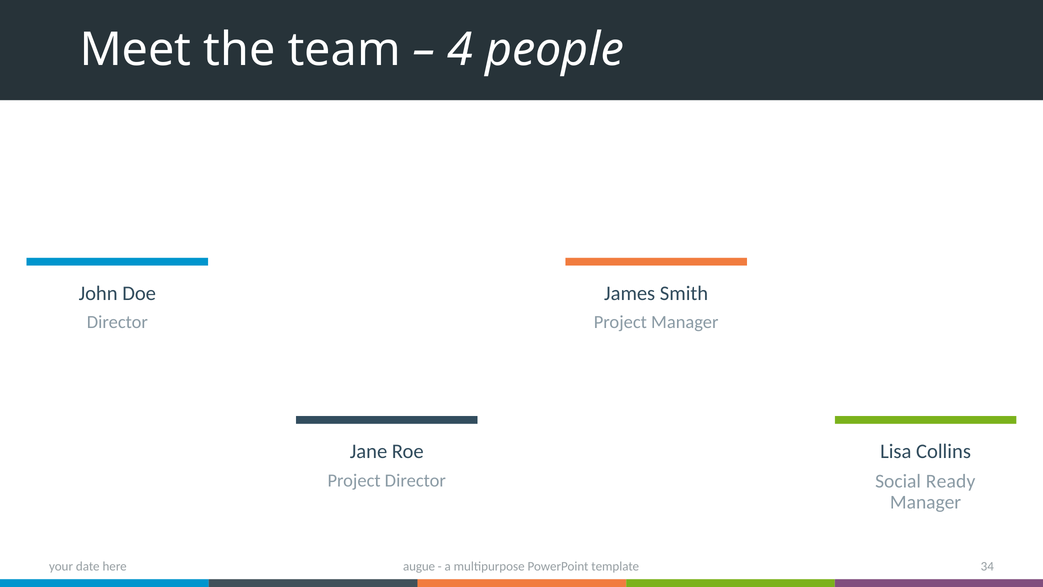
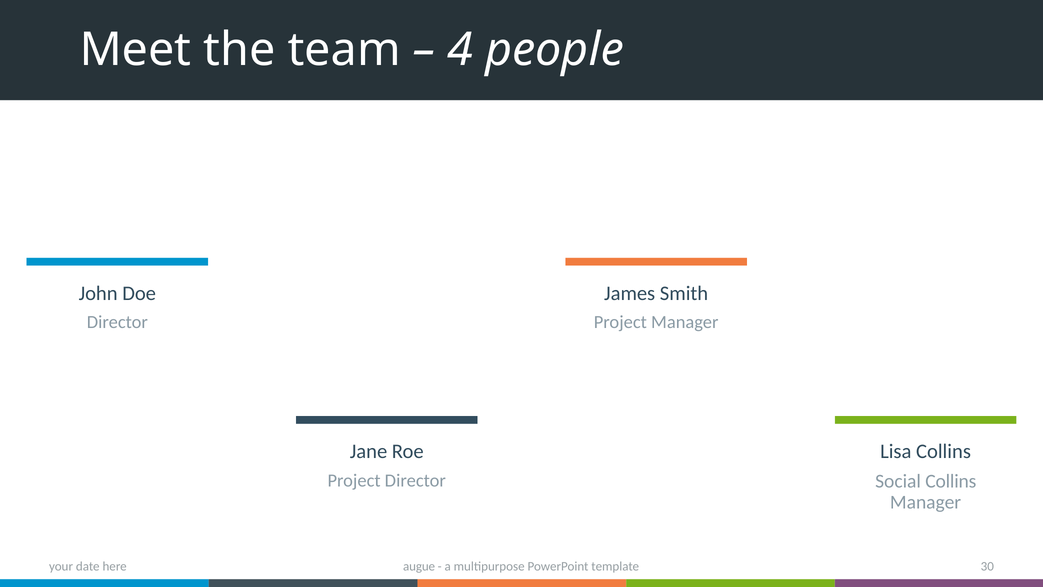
Social Ready: Ready -> Collins (951, 481)
34: 34 -> 30 (987, 566)
